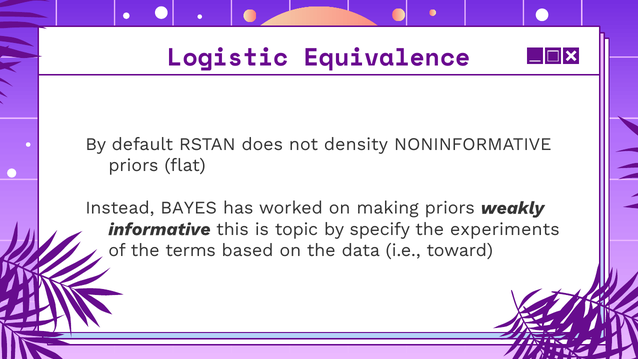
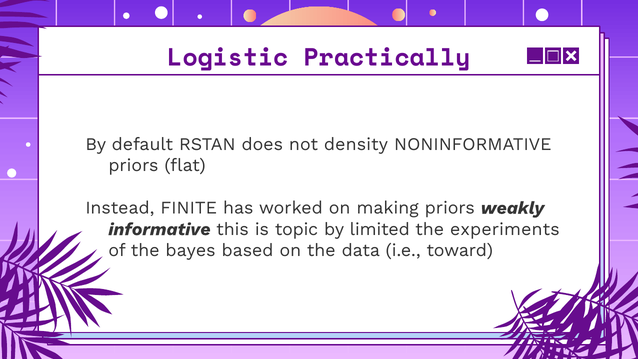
Equivalence: Equivalence -> Practically (387, 58)
BAYES: BAYES -> FINITE (189, 208)
specify: specify -> limited (380, 229)
terms: terms -> bayes (191, 250)
